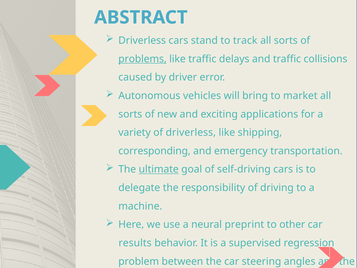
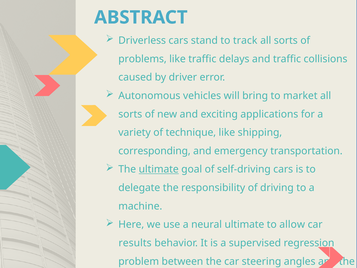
problems underline: present -> none (142, 59)
of driverless: driverless -> technique (191, 132)
neural preprint: preprint -> ultimate (244, 224)
other: other -> allow (292, 224)
